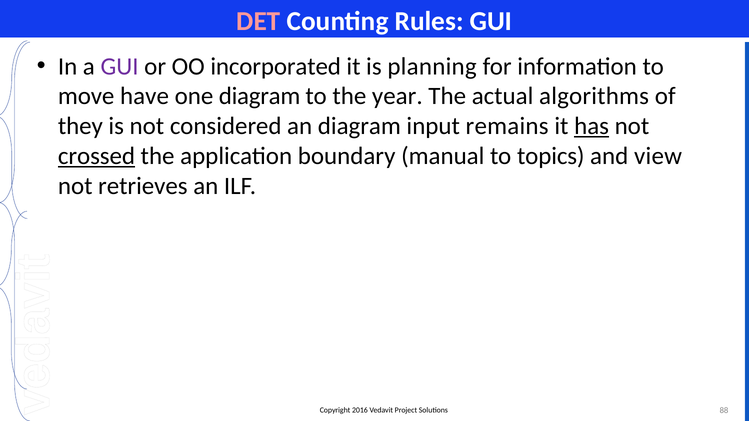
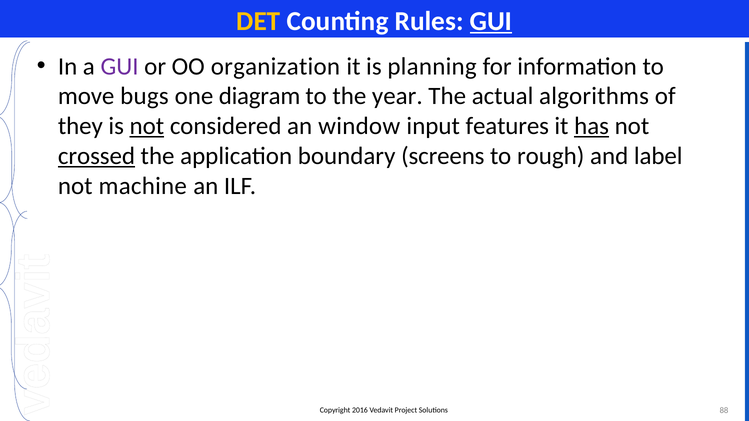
DET colour: pink -> yellow (259, 21)
GUI underline: none -> present (491, 21)
incorporated: incorporated -> organization (275, 66)
have: have -> bugs (144, 96)
not underline: none -> present (147, 126)
an diagram: diagram -> window (359, 126)
remains: remains -> features (507, 126)
manual: manual -> screens (443, 156)
topics: topics -> rough (551, 156)
view: view -> label (658, 156)
retrieves: retrieves -> machine (143, 186)
